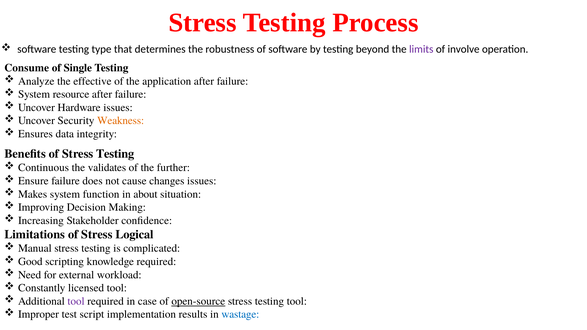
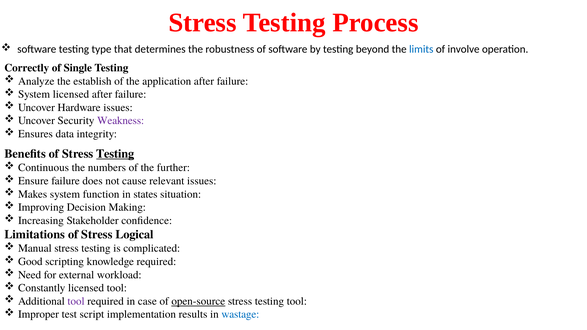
limits colour: purple -> blue (421, 49)
Consume: Consume -> Correctly (27, 68)
effective: effective -> establish (92, 81)
System resource: resource -> licensed (71, 94)
Weakness colour: orange -> purple (121, 121)
Testing underline: none -> present (115, 154)
validates: validates -> numbers (107, 168)
changes: changes -> relevant (167, 181)
about: about -> states (145, 194)
